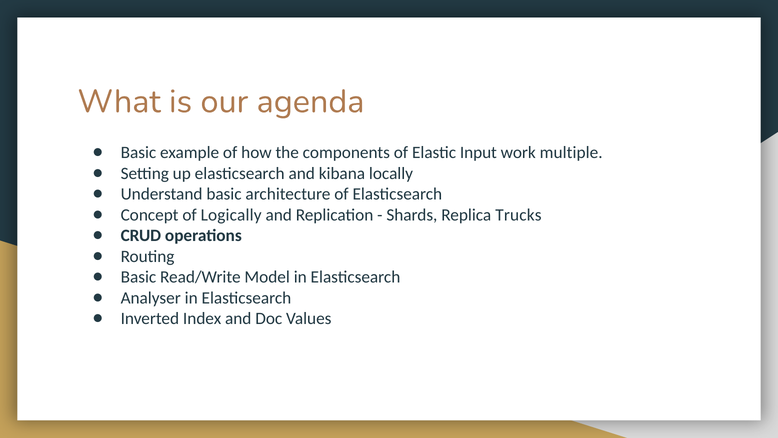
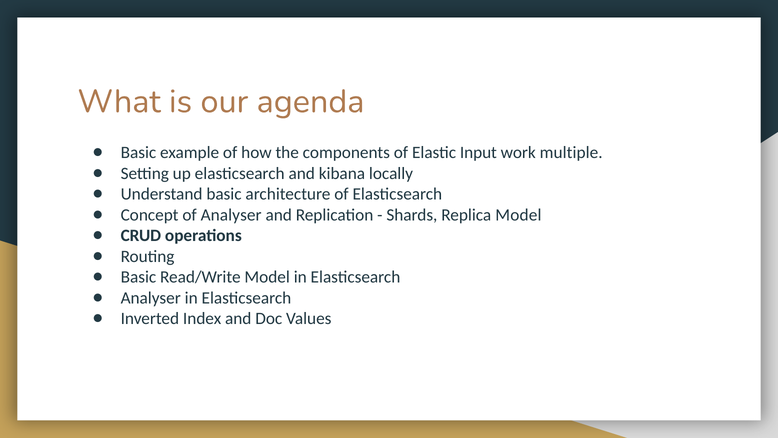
of Logically: Logically -> Analyser (231, 215)
Replica Trucks: Trucks -> Model (518, 215)
